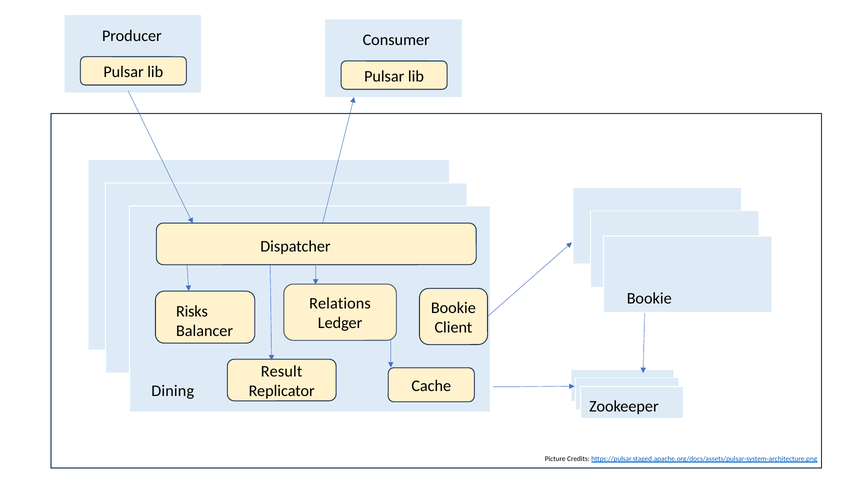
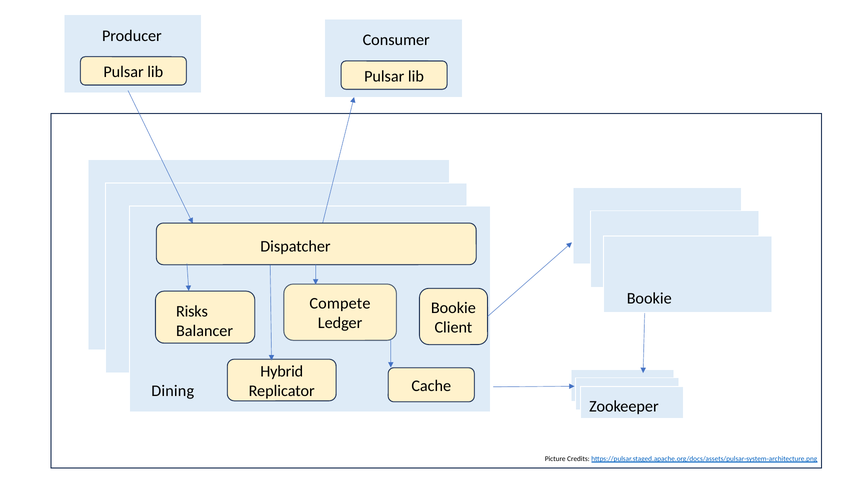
Relations: Relations -> Compete (340, 304)
Result: Result -> Hybrid (282, 372)
